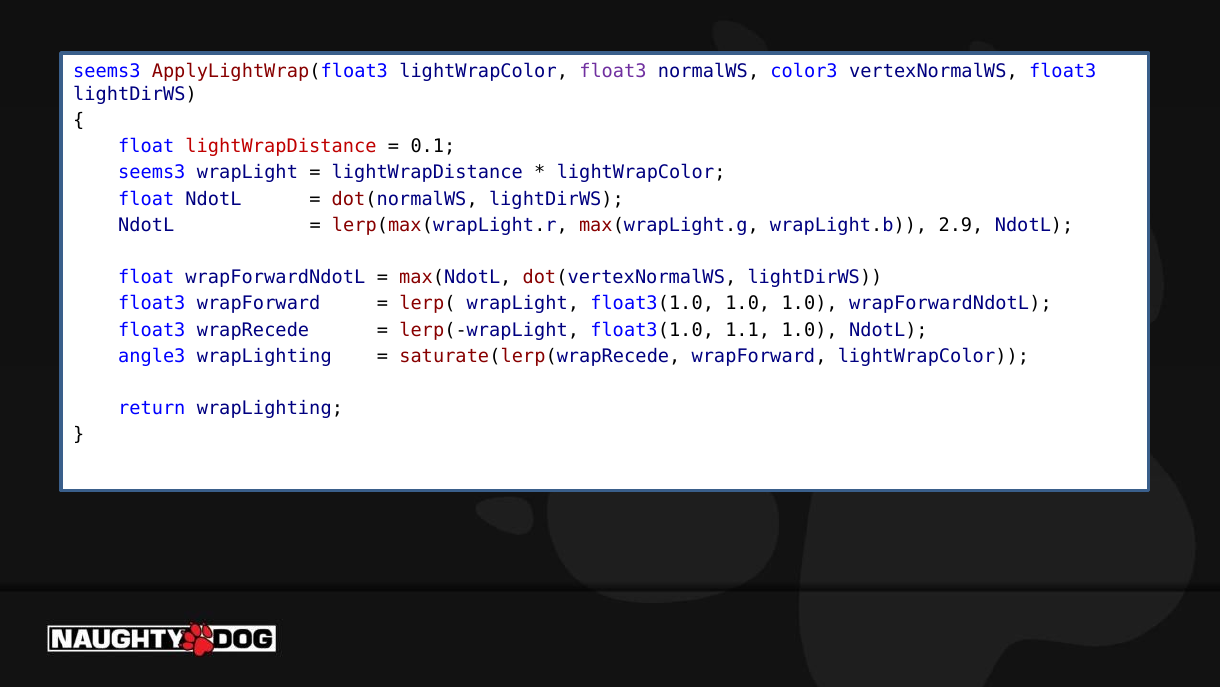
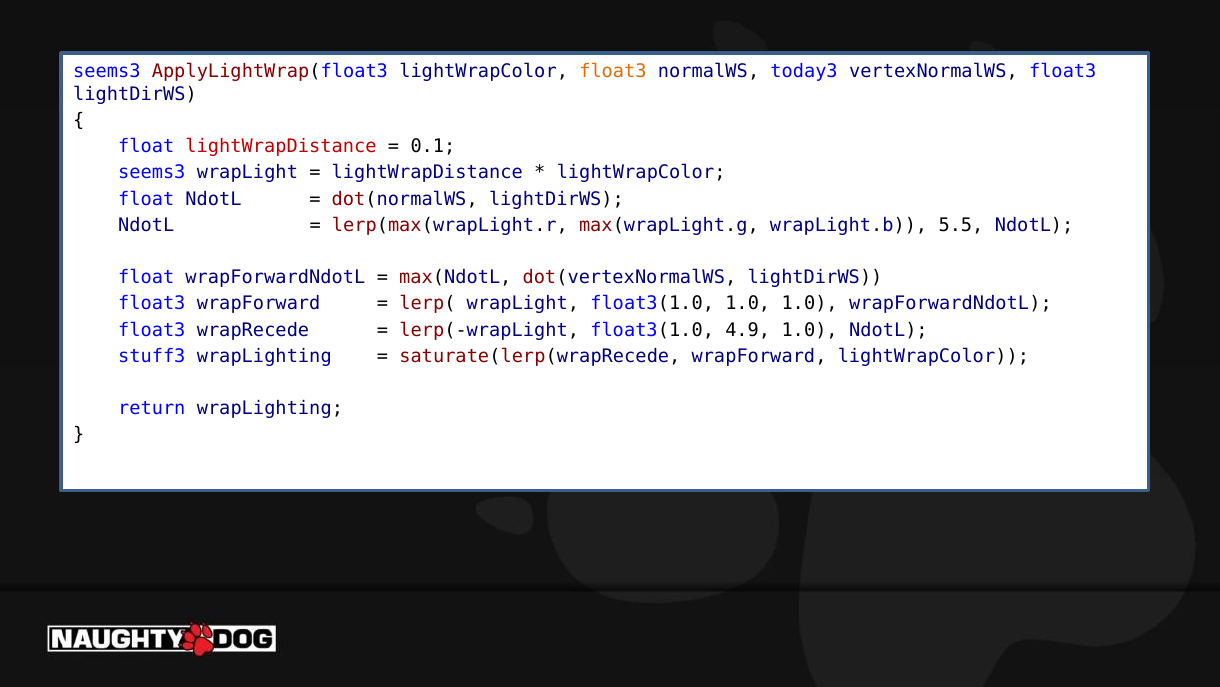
float3 colour: purple -> orange (613, 72)
color3: color3 -> today3 (804, 72)
2.9: 2.9 -> 5.5 (961, 225)
1.1: 1.1 -> 4.9 (748, 330)
angle3: angle3 -> stuff3 (152, 356)
